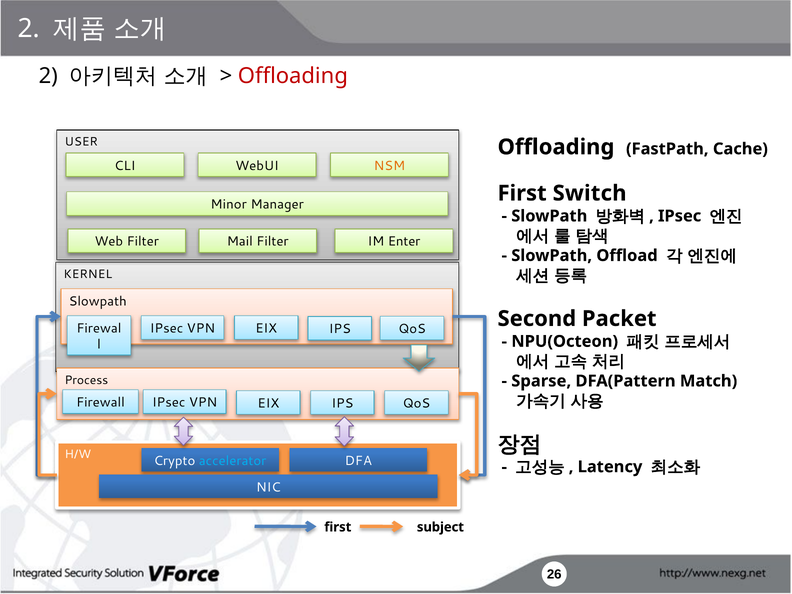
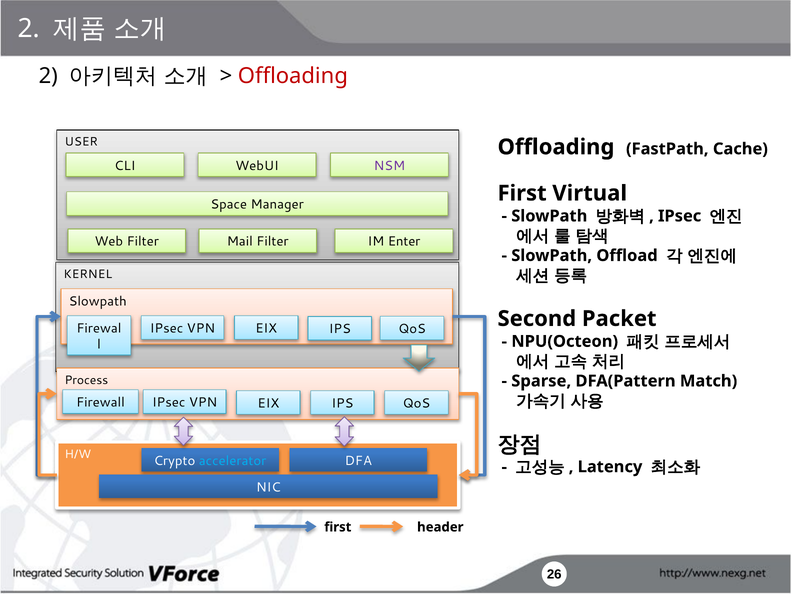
NSM colour: orange -> purple (389, 166)
Switch: Switch -> Virtual (590, 193)
Minor: Minor -> Space (229, 205)
subject: subject -> header (440, 527)
